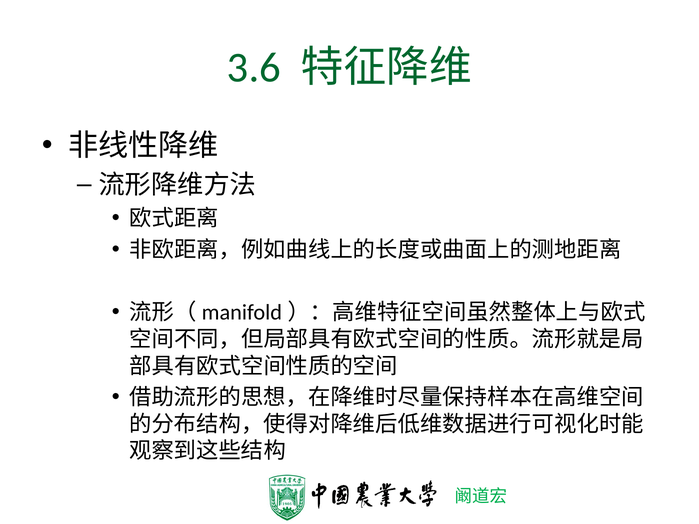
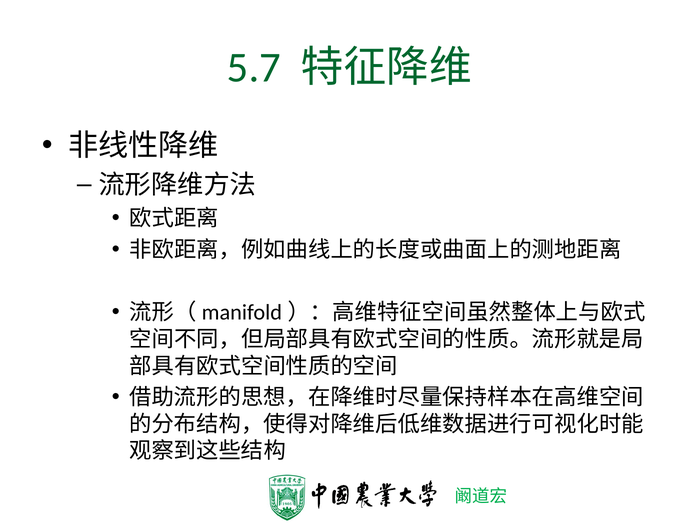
3.6: 3.6 -> 5.7 (254, 68)
